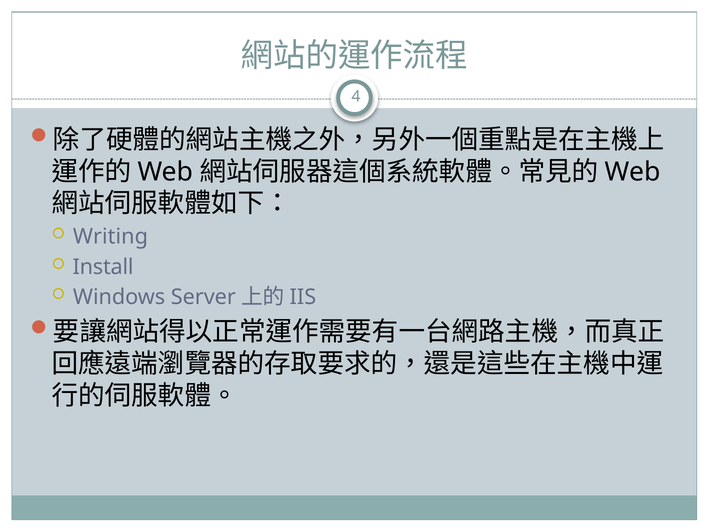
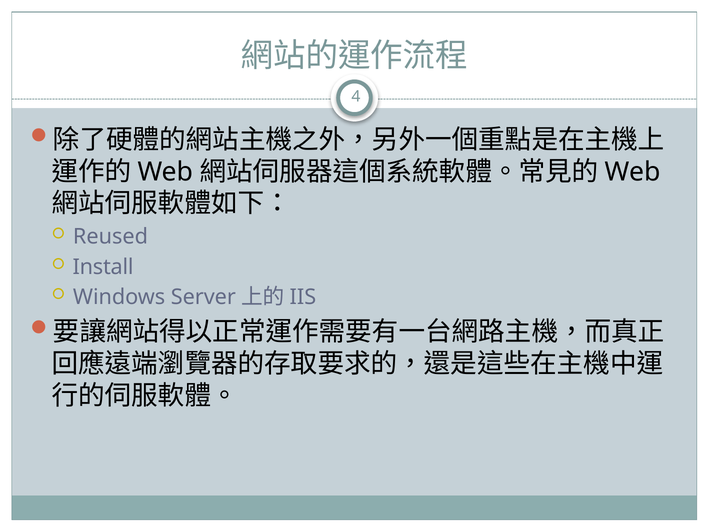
Writing: Writing -> Reused (110, 237)
